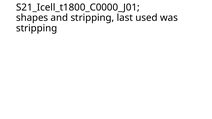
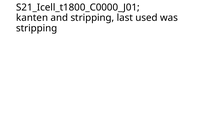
shapes: shapes -> kanten (32, 18)
